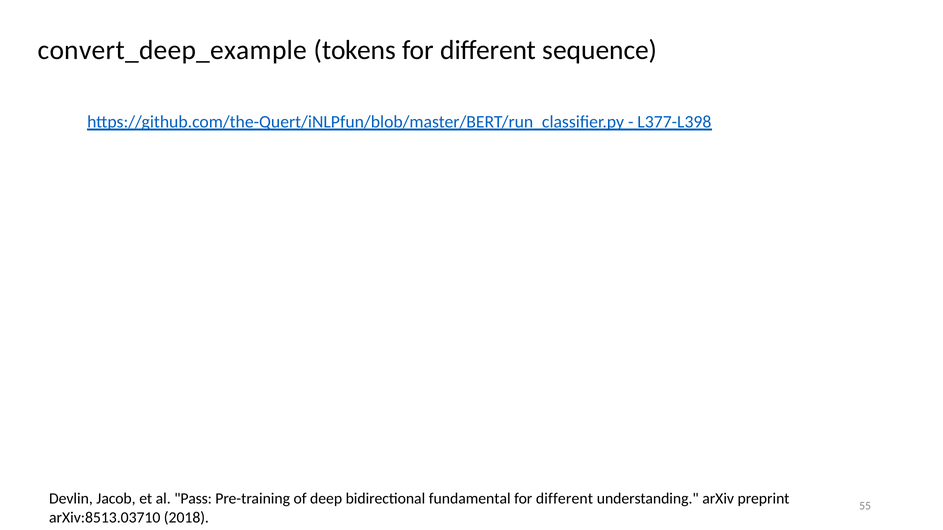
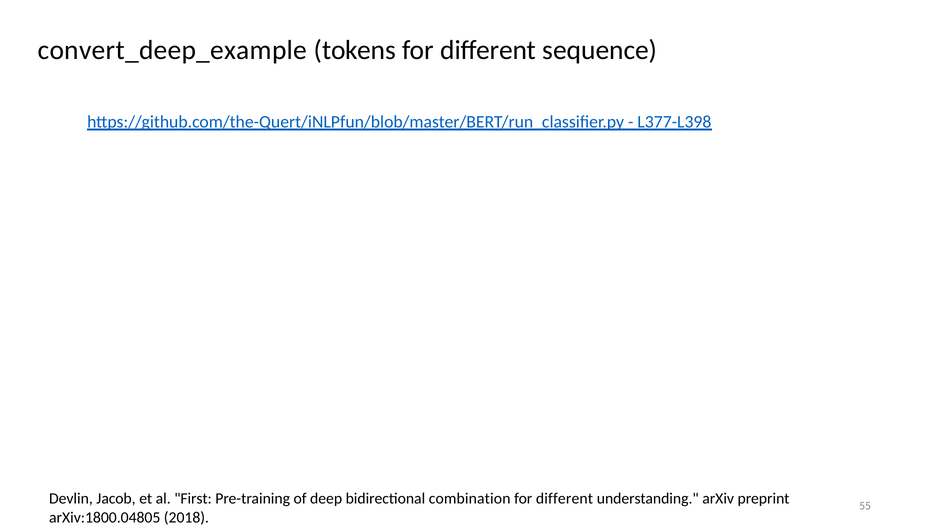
Pass: Pass -> First (193, 499)
fundamental: fundamental -> combination (470, 499)
arXiv:8513.03710: arXiv:8513.03710 -> arXiv:1800.04805 (105, 518)
